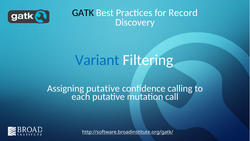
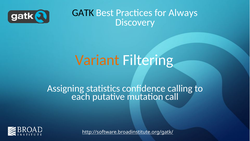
Record: Record -> Always (183, 13)
Variant colour: blue -> orange (97, 60)
Assigning putative: putative -> statistics (103, 88)
